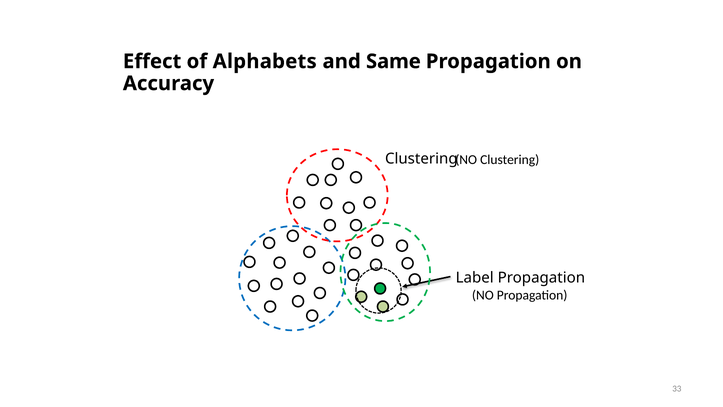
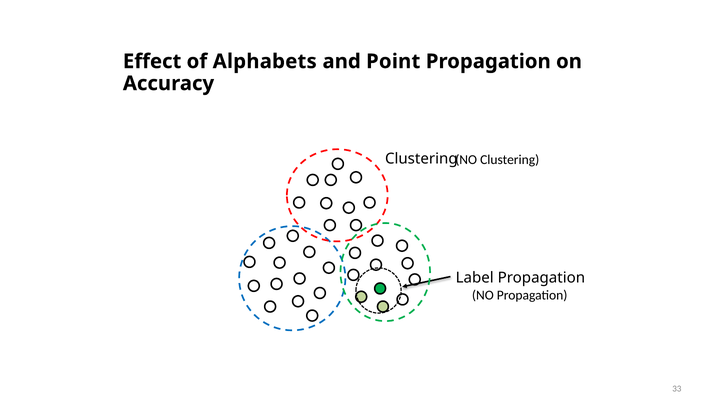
Same: Same -> Point (393, 61)
